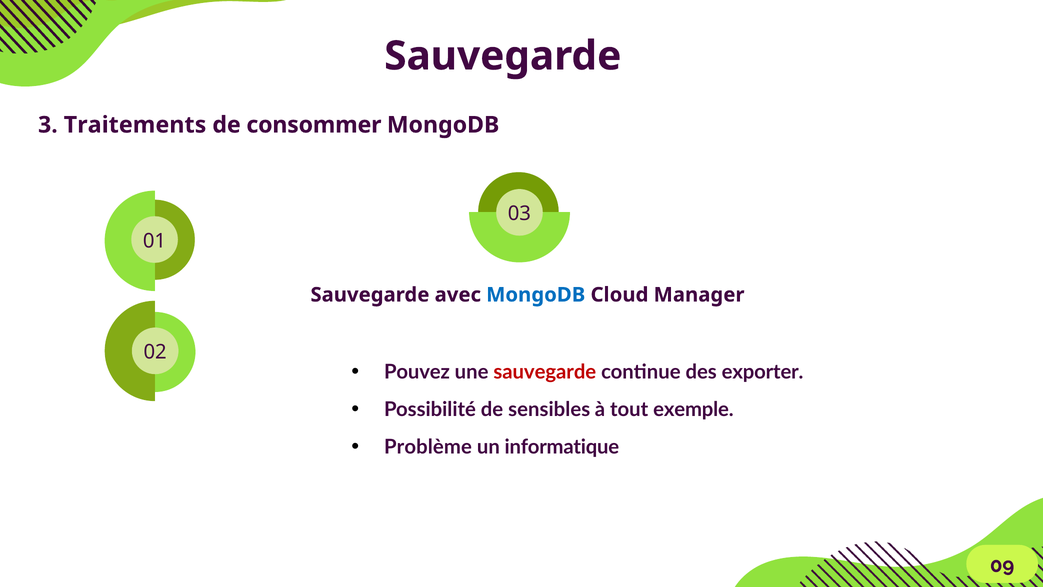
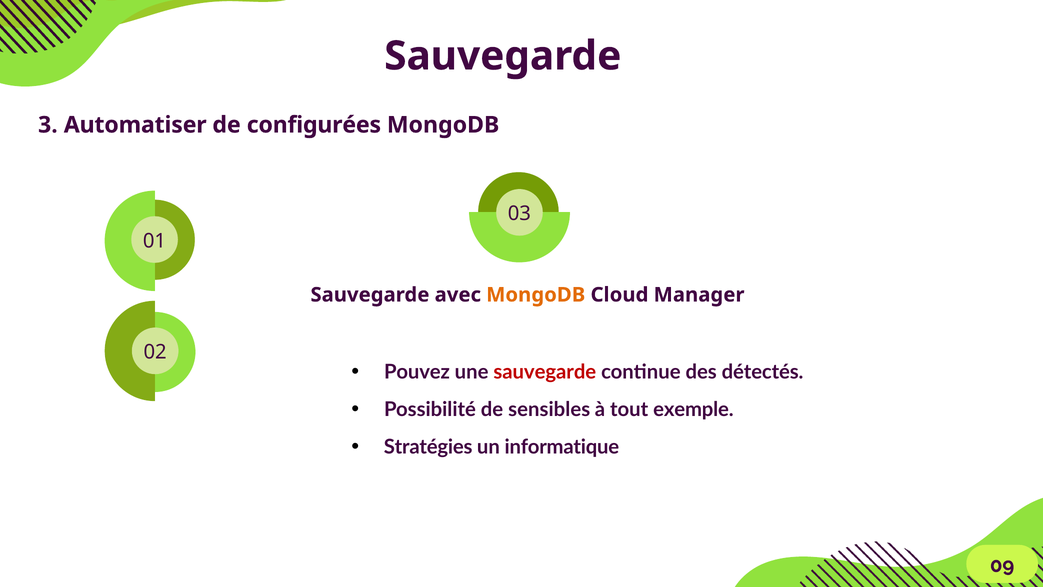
Traitements: Traitements -> Automatiser (135, 125)
consommer: consommer -> configurées (314, 125)
MongoDB colour: blue -> orange (536, 295)
exporter: exporter -> détectés (763, 372)
Problème: Problème -> Stratégies (428, 447)
